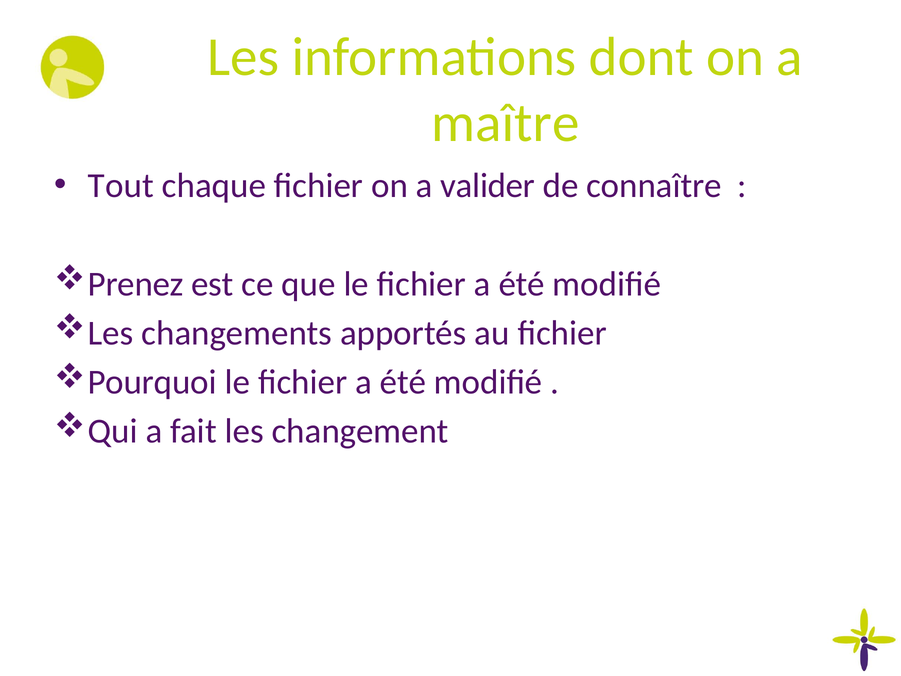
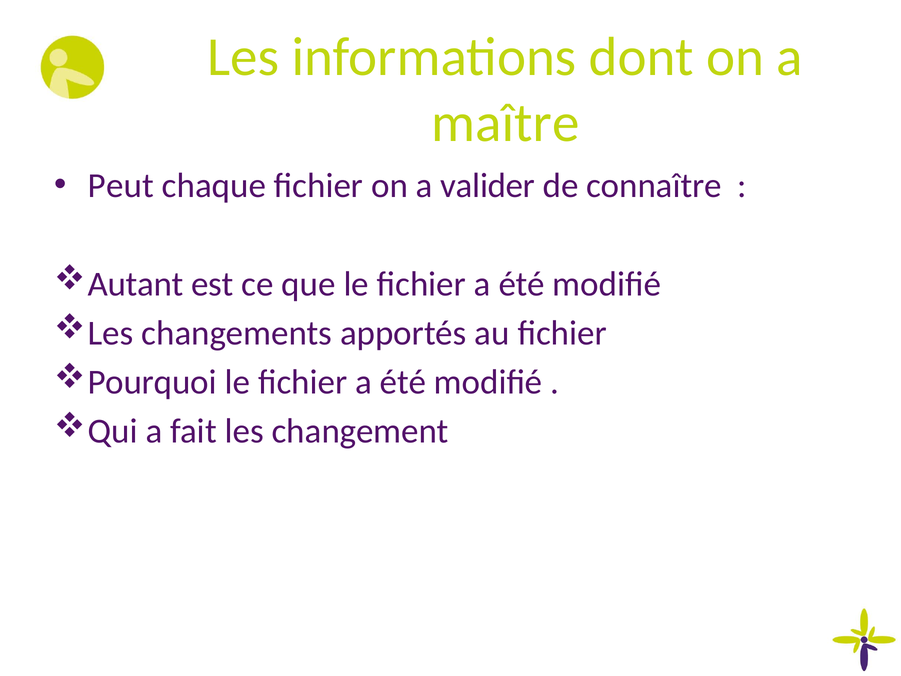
Tout: Tout -> Peut (121, 186)
Prenez: Prenez -> Autant (136, 284)
